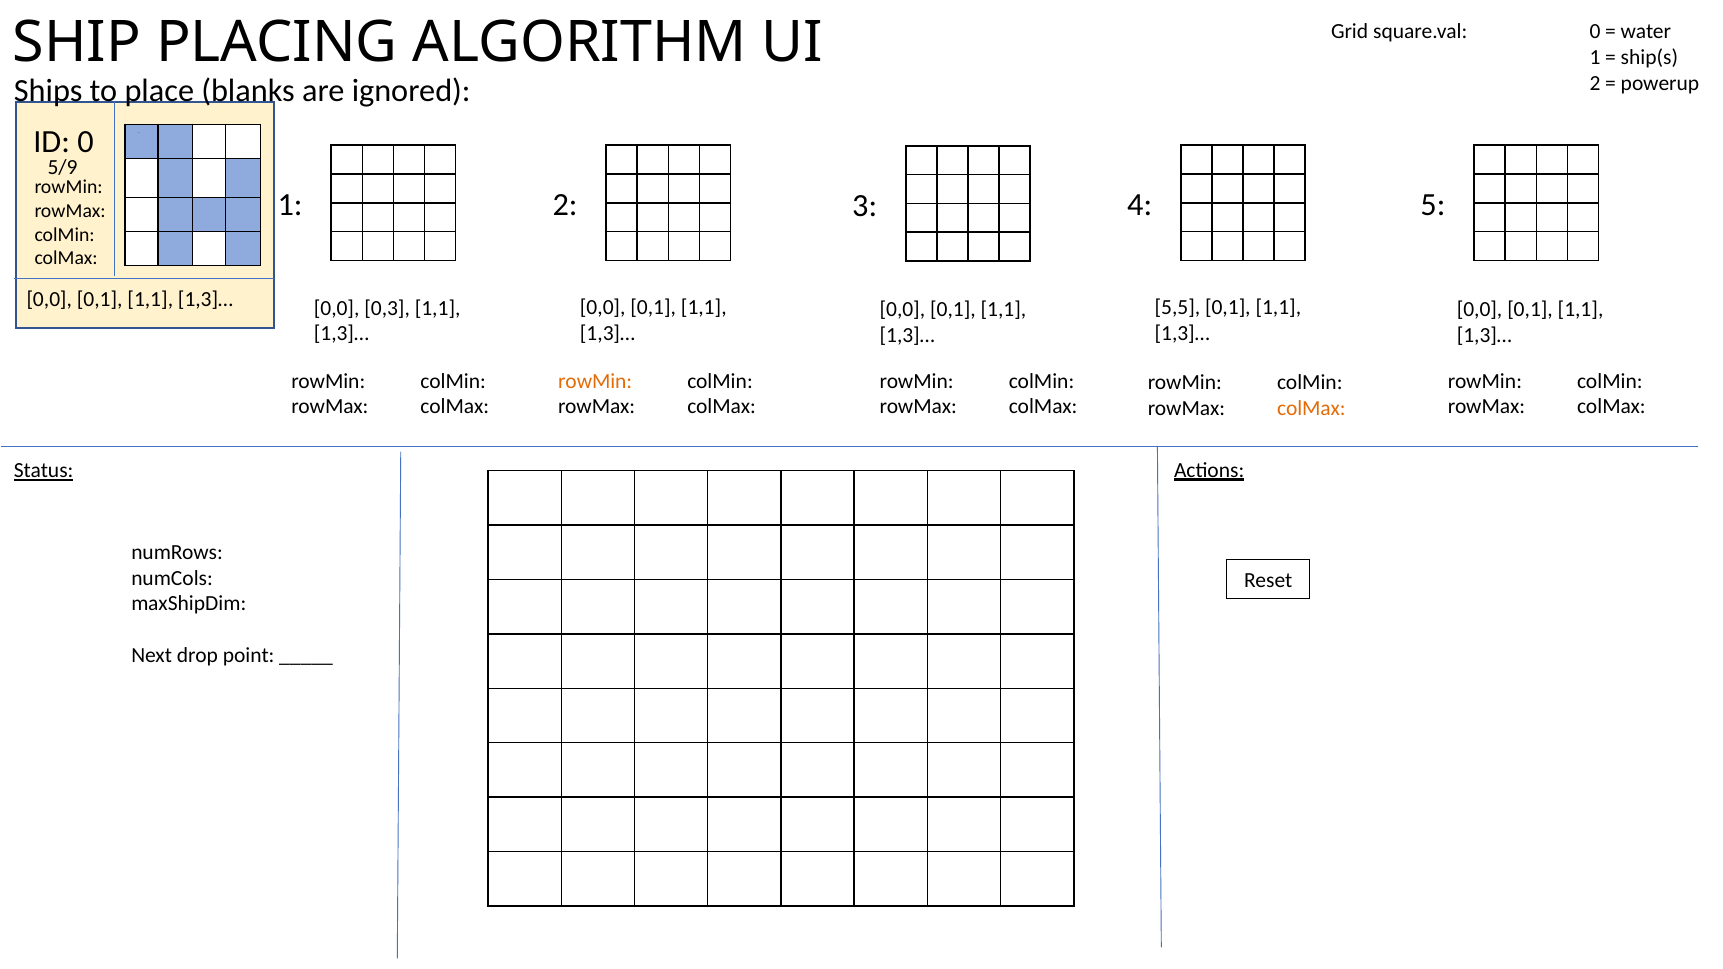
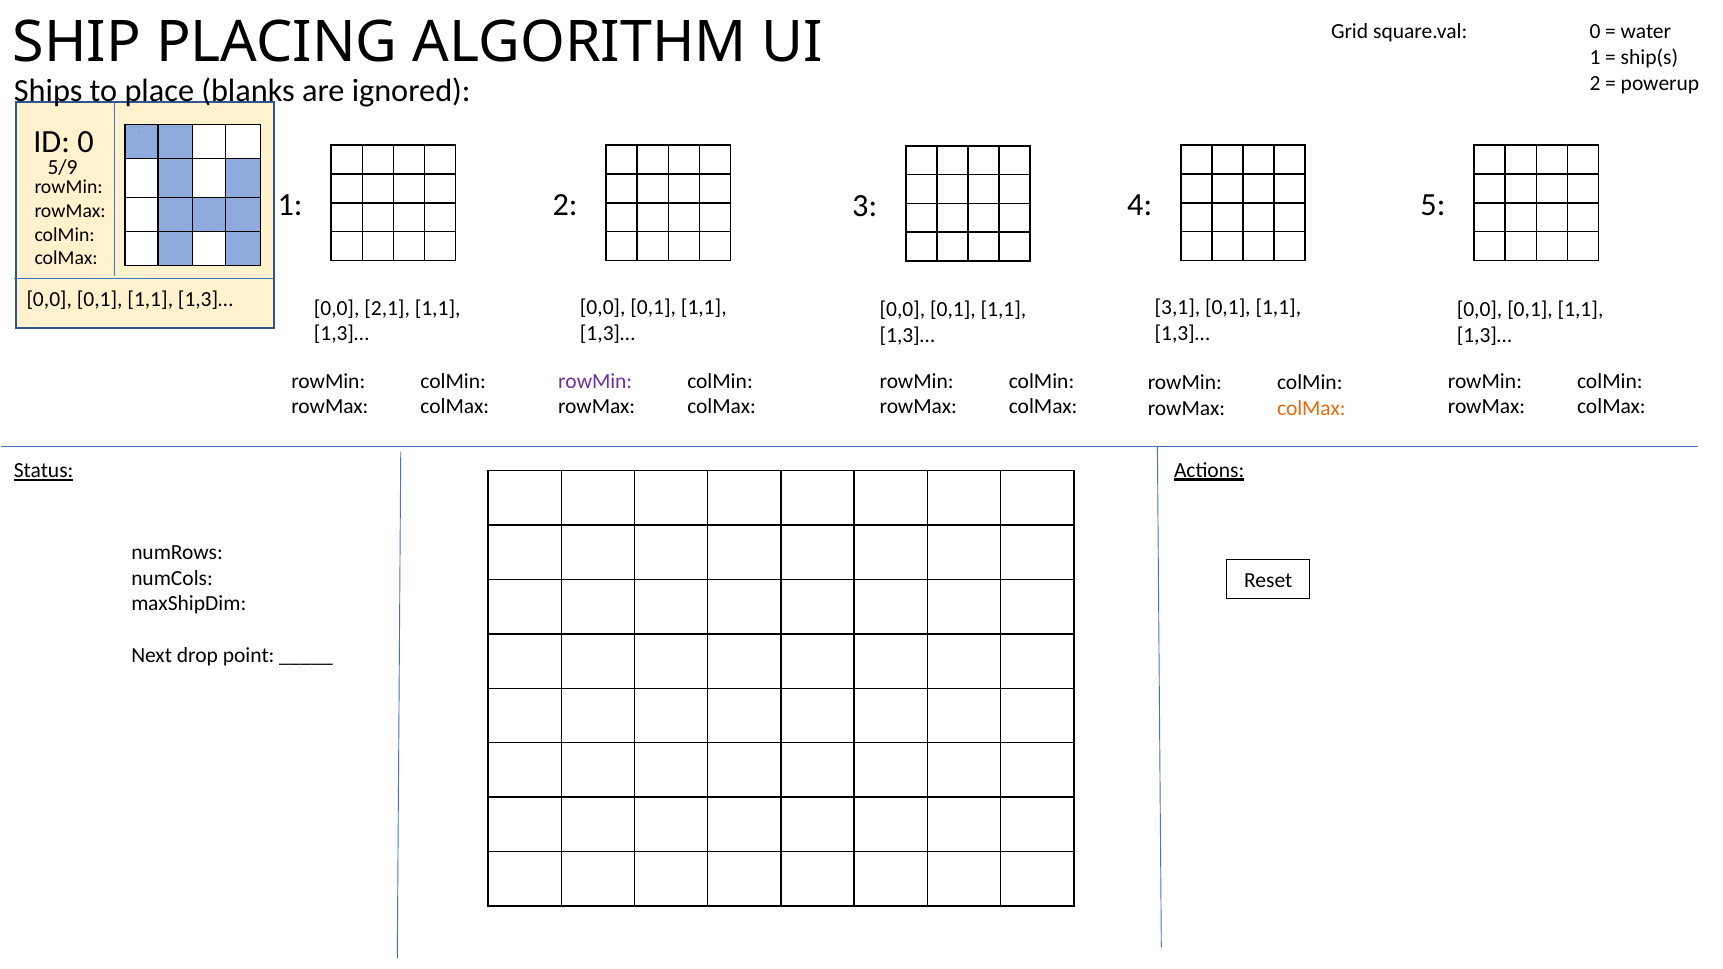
0,3: 0,3 -> 2,1 (387, 308)
5,5: 5,5 -> 3,1 (1177, 308)
rowMin colour: orange -> purple (595, 381)
